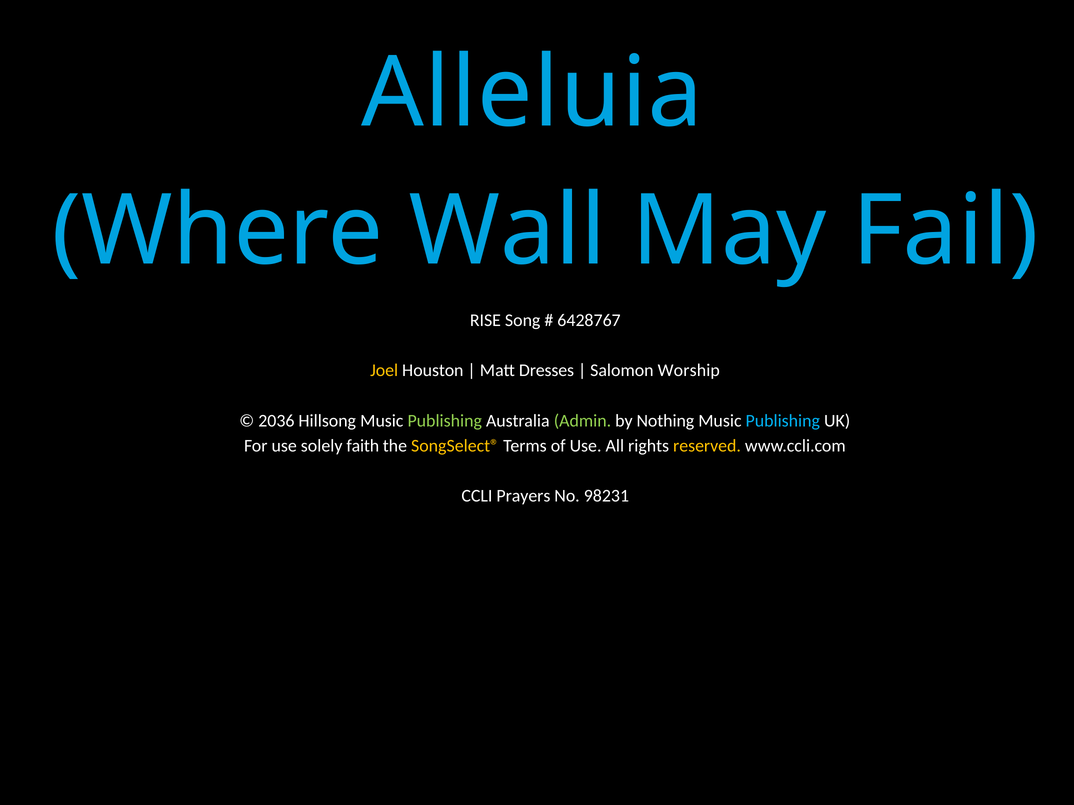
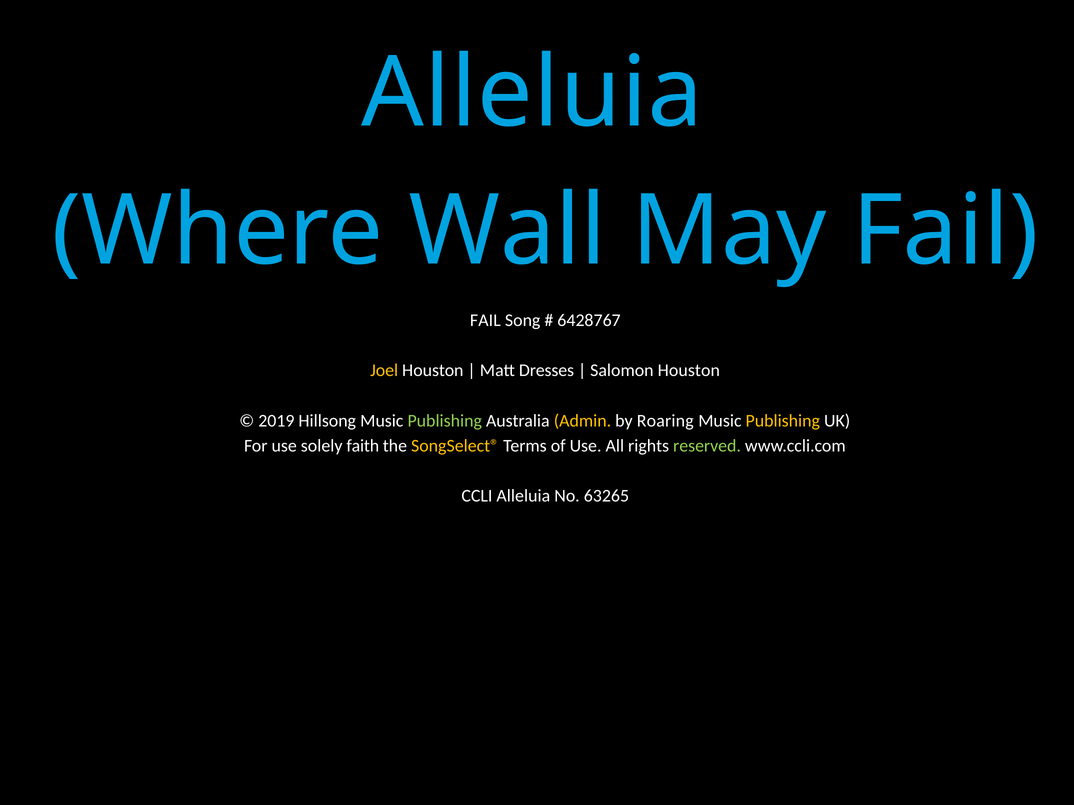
RISE: RISE -> FAIL (485, 321)
Salomon Worship: Worship -> Houston (689, 371)
2036: 2036 -> 2019 (276, 421)
Admin colour: light green -> yellow (582, 421)
Nothing: Nothing -> Roaring (665, 421)
Publishing colour: light blue -> yellow (783, 421)
reserved colour: yellow -> light green (707, 446)
CCLI Prayers: Prayers -> Alleluia (523, 496)
98231: 98231 -> 63265 (606, 496)
